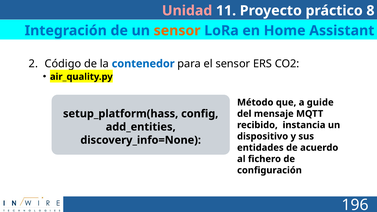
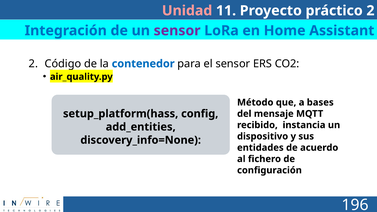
práctico 8: 8 -> 2 (370, 11)
sensor colour: orange -> purple (177, 31)
guide: guide -> bases (320, 102)
